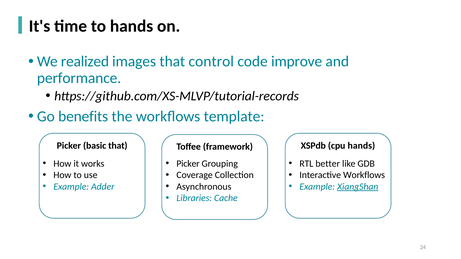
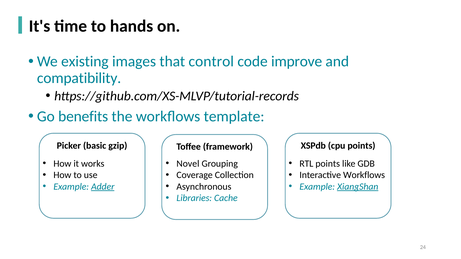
realized: realized -> existing (85, 62)
performance: performance -> compatibility (79, 78)
basic that: that -> gzip (118, 146)
cpu hands: hands -> points (361, 146)
Picker: Picker -> Novel (188, 164)
RTL better: better -> points (328, 164)
Adder underline: none -> present (103, 187)
